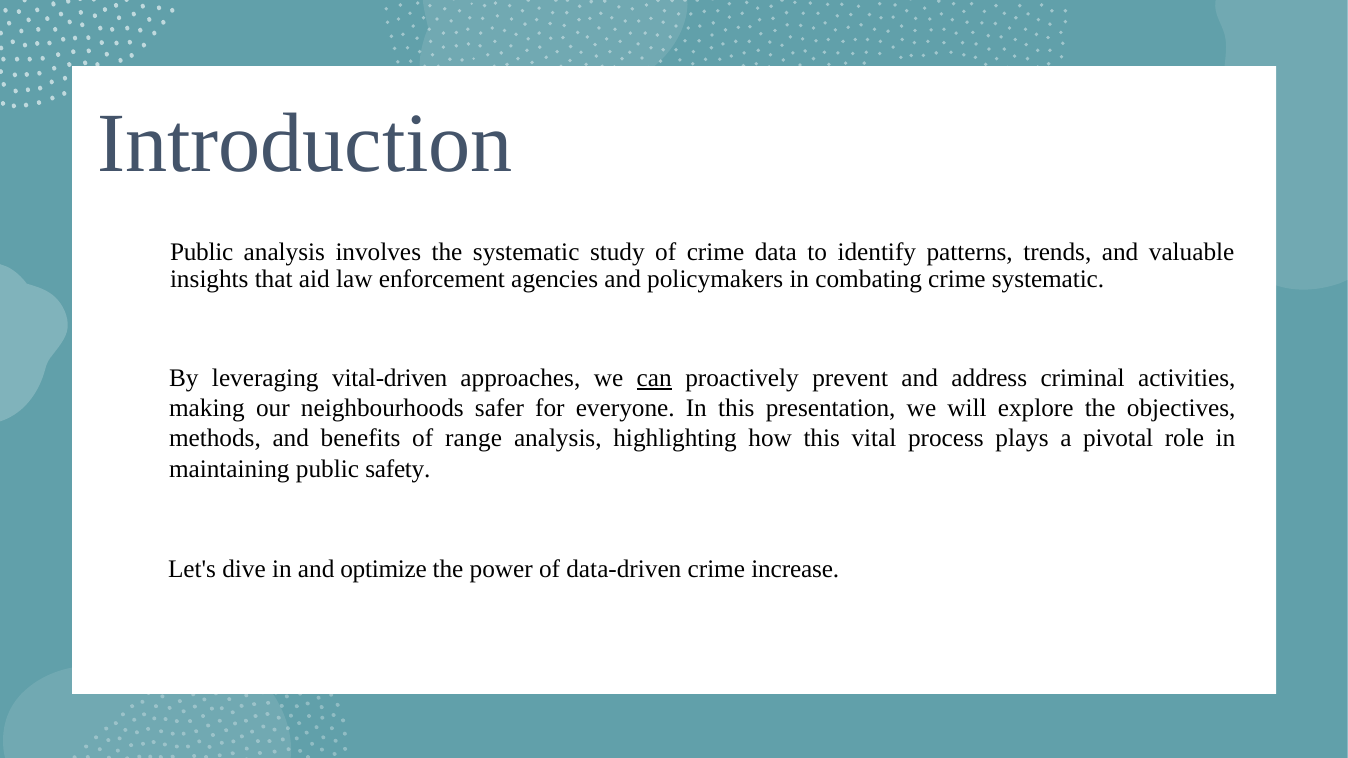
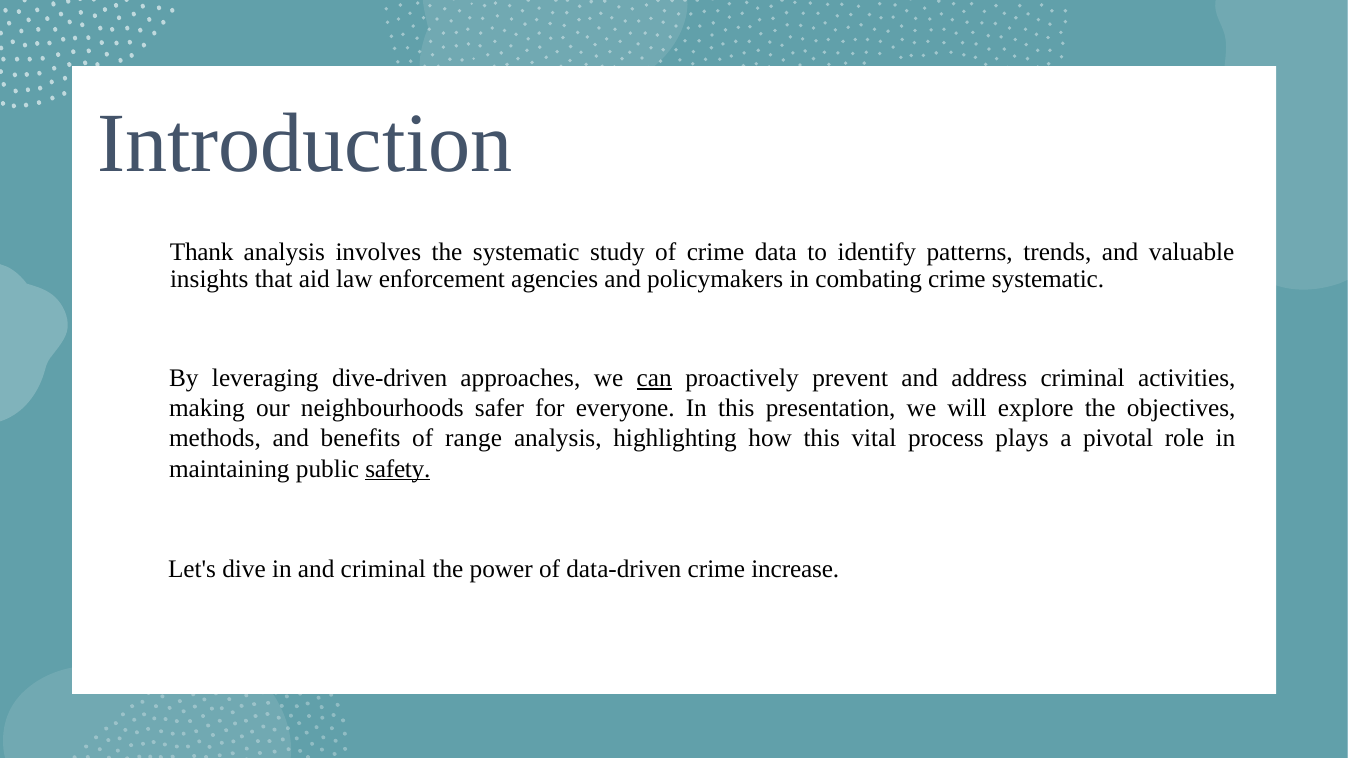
Public: Public -> Thank (202, 252)
vital-driven: vital-driven -> dive-driven (390, 378)
safety underline: none -> present (398, 469)
and optimize: optimize -> criminal (383, 569)
